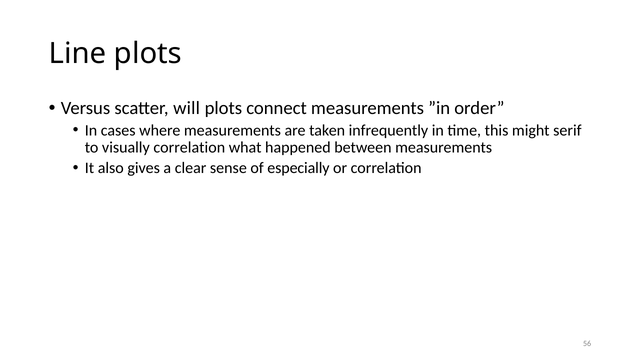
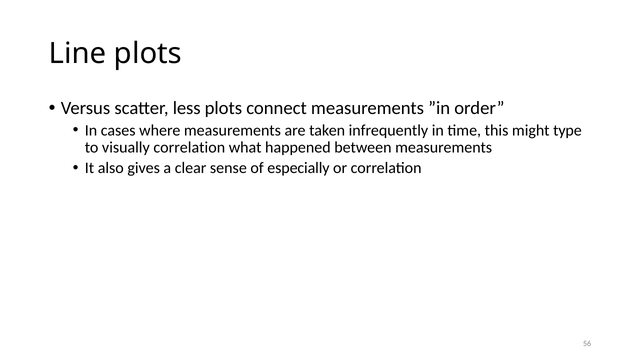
will: will -> less (187, 108)
serif: serif -> type (567, 130)
